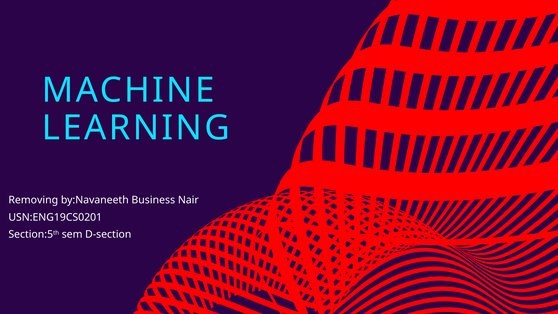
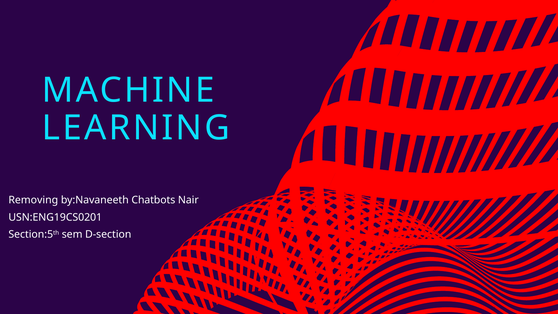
Business: Business -> Chatbots (153, 200)
